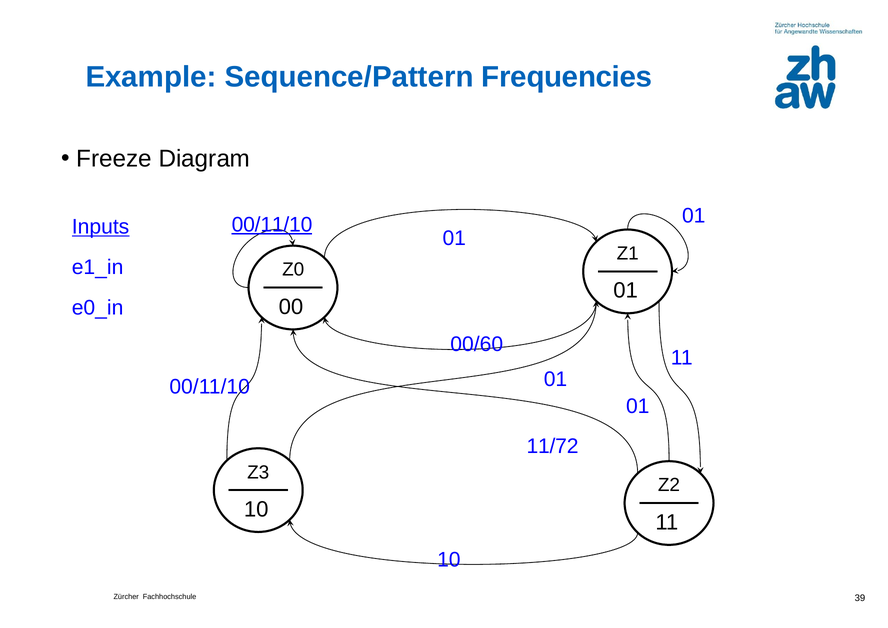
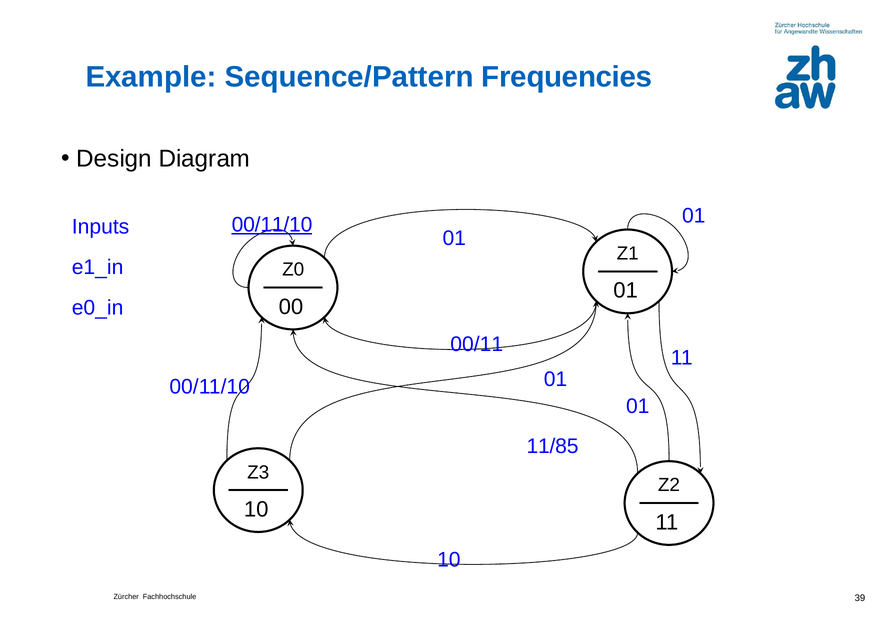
Freeze: Freeze -> Design (114, 159)
Inputs underline: present -> none (101, 227)
00/60: 00/60 -> 00/11 (477, 344)
11/72: 11/72 -> 11/85 (553, 446)
